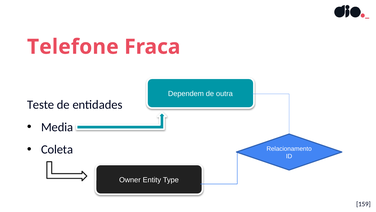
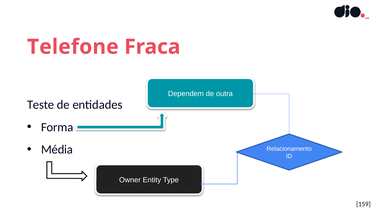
Media: Media -> Forma (57, 127)
Coleta: Coleta -> Média (57, 149)
